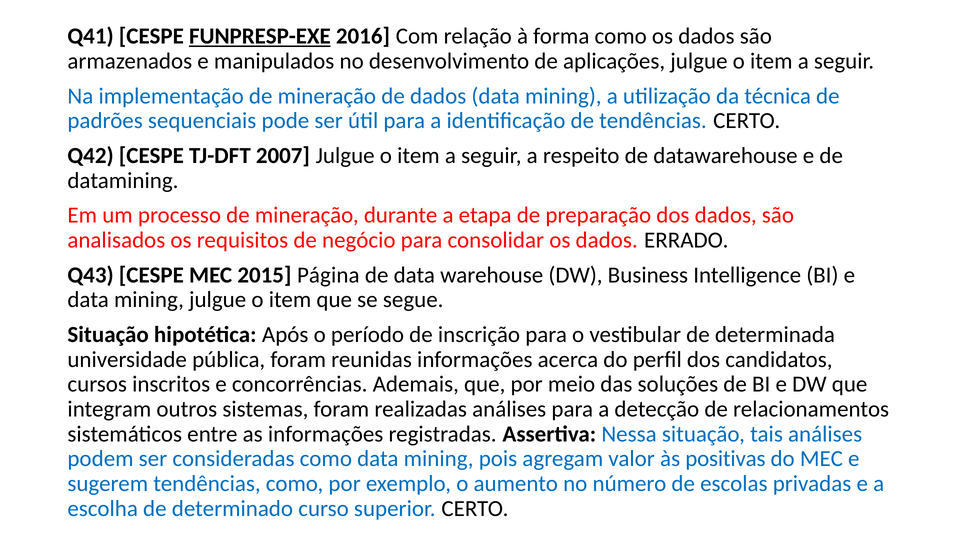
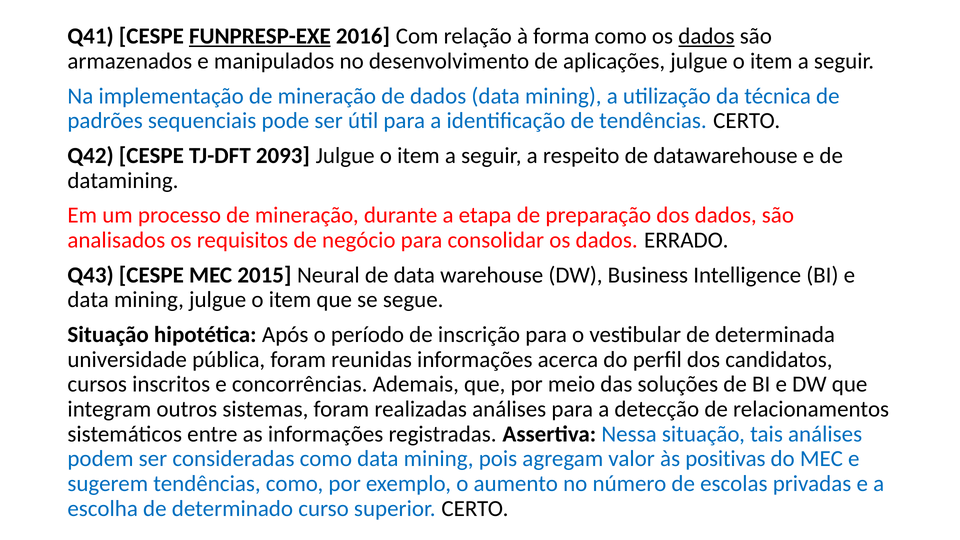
dados underline: none -> present (706, 36)
2007: 2007 -> 2093 (283, 156)
Página: Página -> Neural (328, 275)
